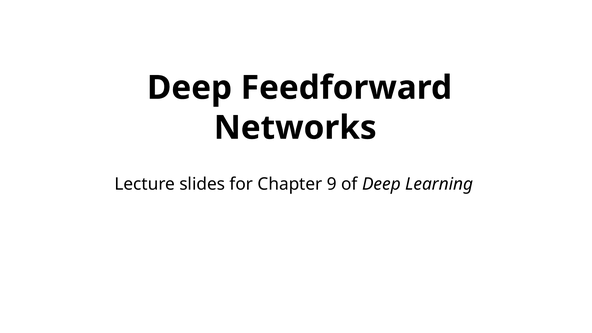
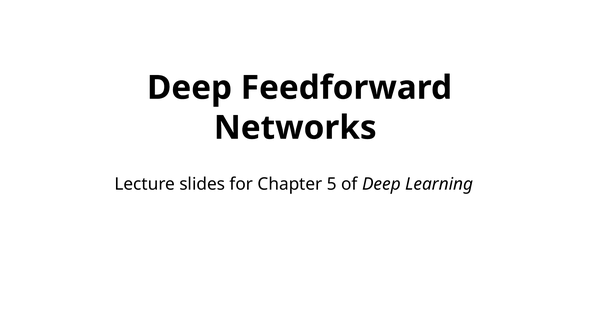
9: 9 -> 5 (332, 184)
